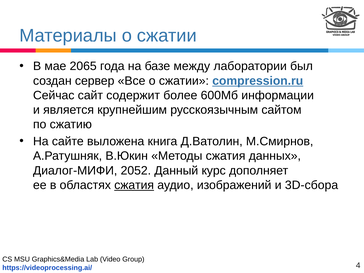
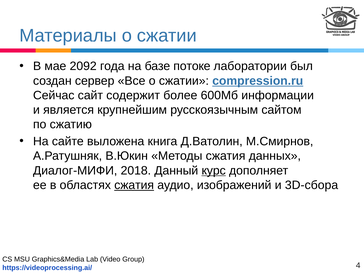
2065: 2065 -> 2092 (83, 66)
между: между -> потоке (192, 66)
2052: 2052 -> 2018 (136, 171)
курс underline: none -> present (214, 171)
